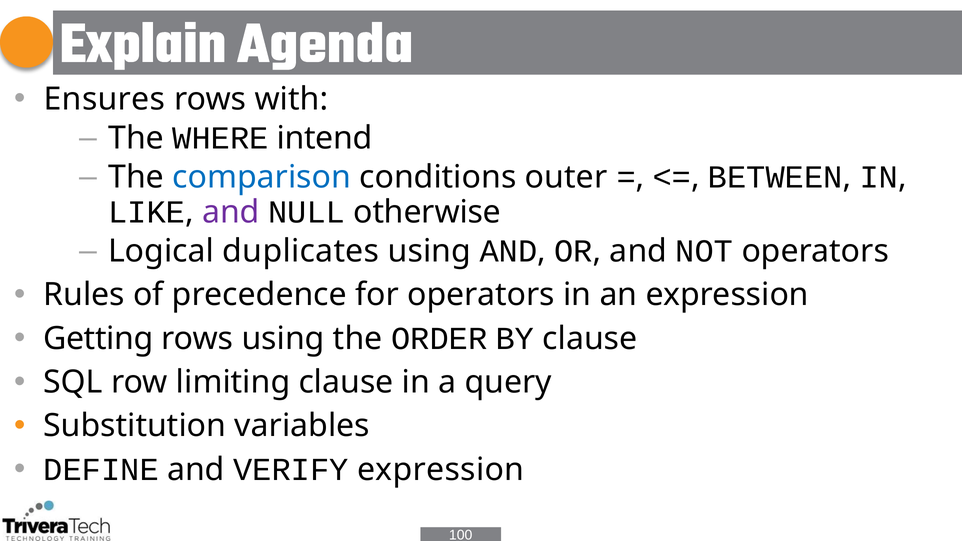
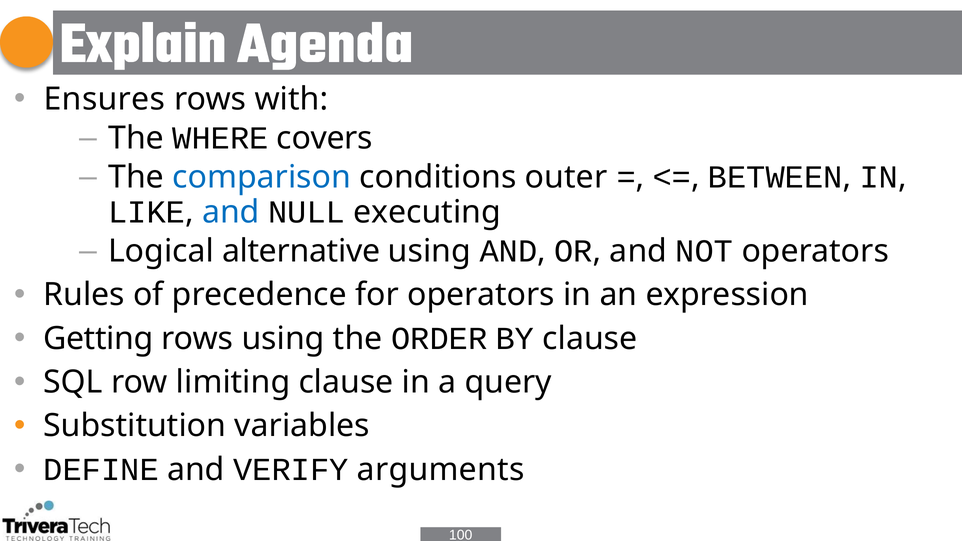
intend: intend -> covers (325, 138)
and colour: purple -> blue (231, 212)
otherwise: otherwise -> executing (427, 212)
duplicates: duplicates -> alternative (301, 251)
VERIFY expression: expression -> arguments (441, 470)
